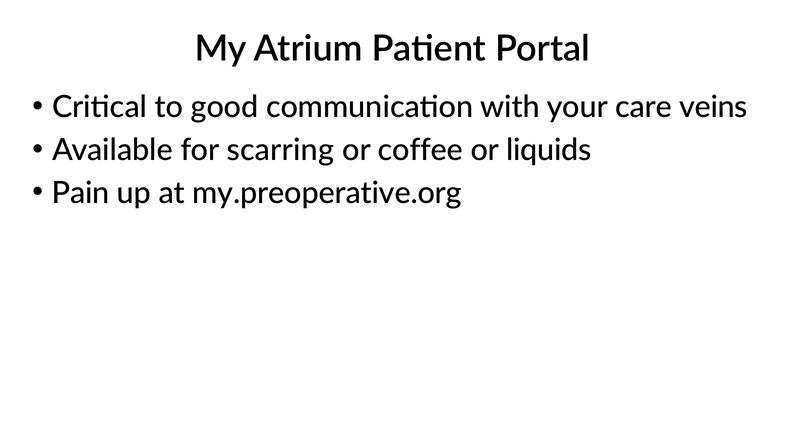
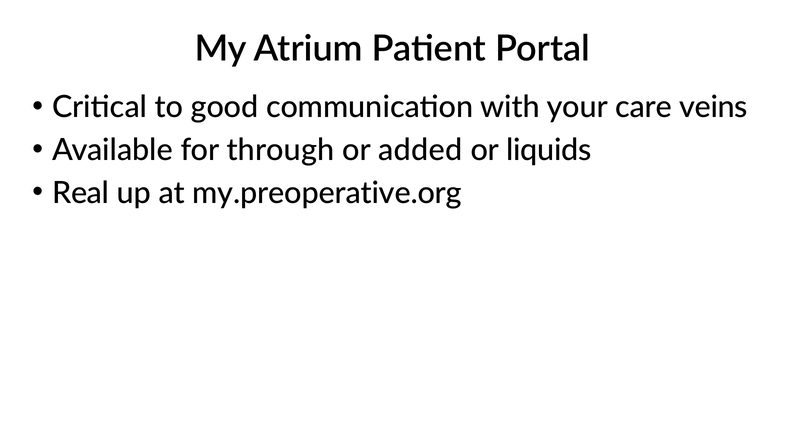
scarring: scarring -> through (280, 150)
coffee: coffee -> added (420, 150)
Pain: Pain -> Real (81, 193)
